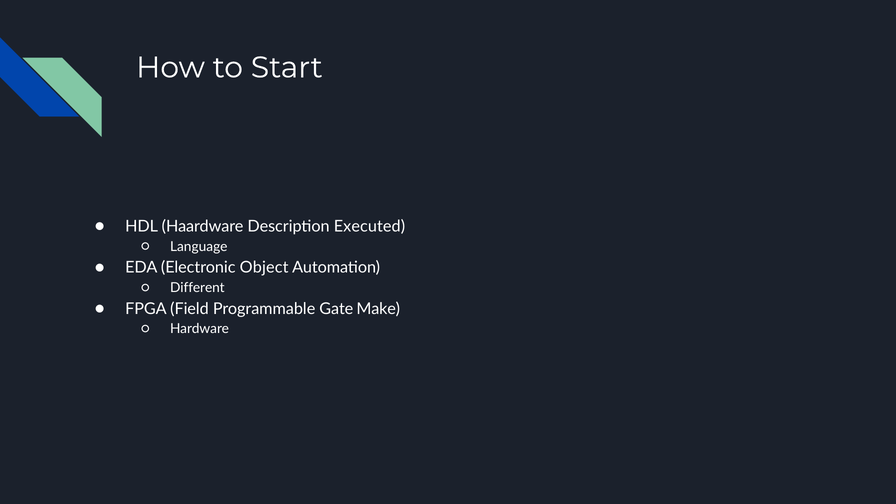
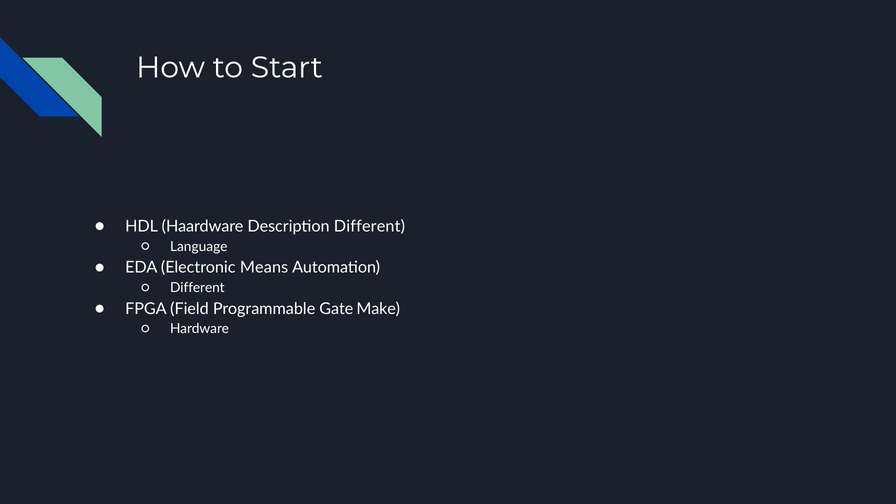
Description Executed: Executed -> Different (369, 226)
Object: Object -> Means (264, 268)
